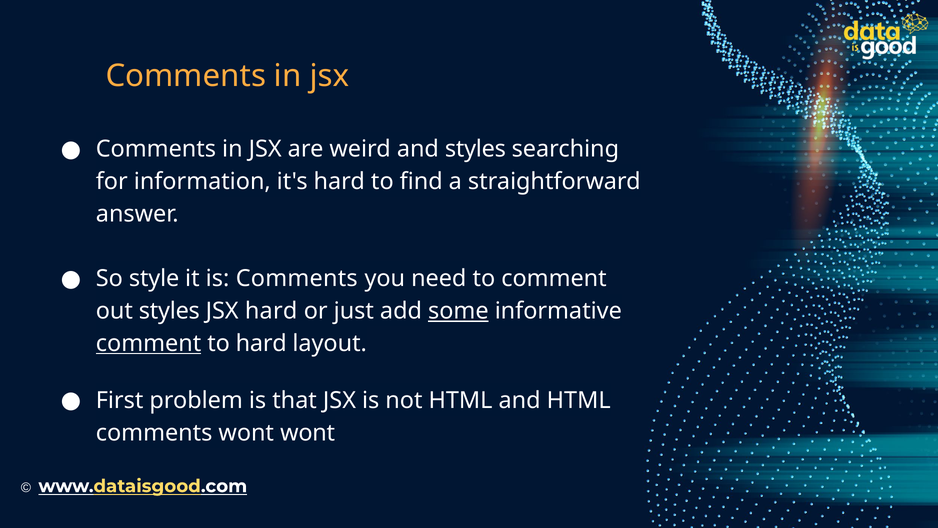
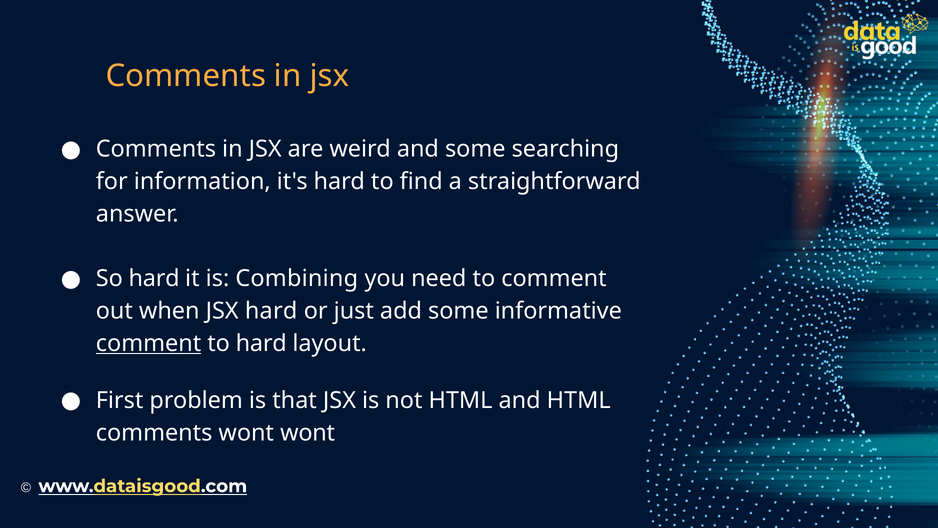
and styles: styles -> some (475, 149)
So style: style -> hard (154, 278)
is Comments: Comments -> Combining (297, 278)
out styles: styles -> when (169, 311)
some underline: present -> none (458, 311)
